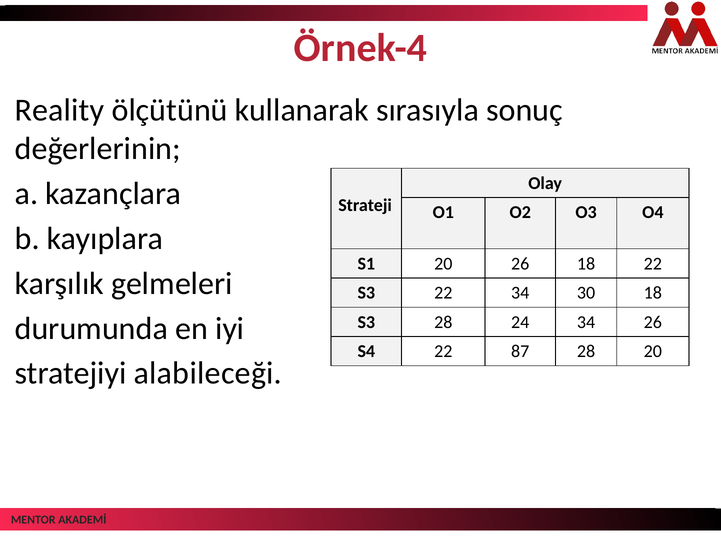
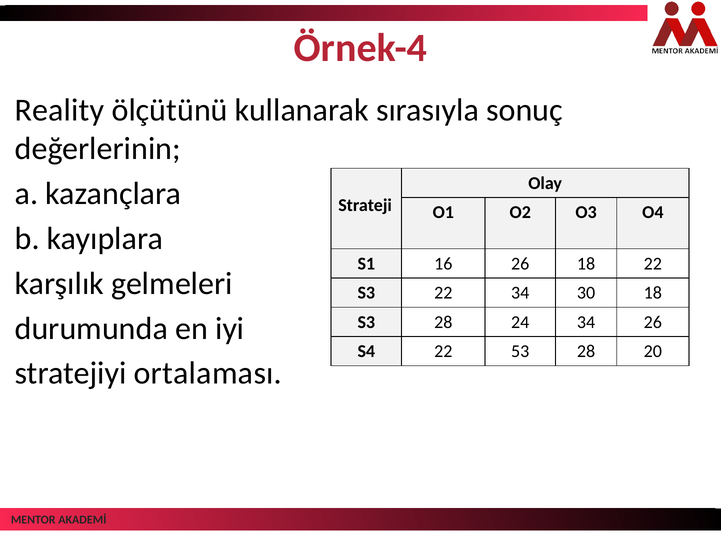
S1 20: 20 -> 16 (443, 263)
87: 87 -> 53 (520, 351)
alabileceği: alabileceği -> ortalaması (208, 373)
